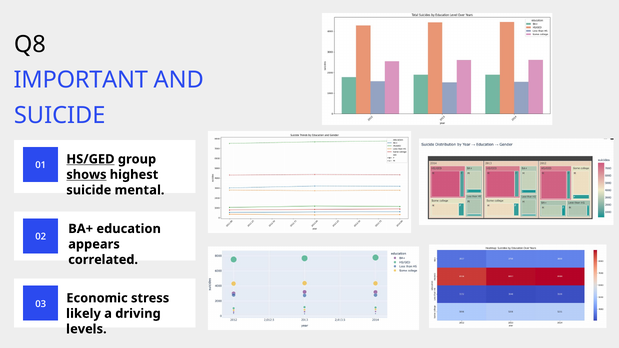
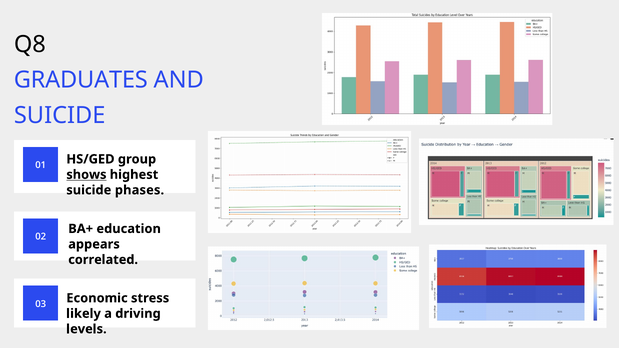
IMPORTANT: IMPORTANT -> GRADUATES (81, 80)
HS/GED underline: present -> none (90, 159)
mental: mental -> phases (140, 190)
